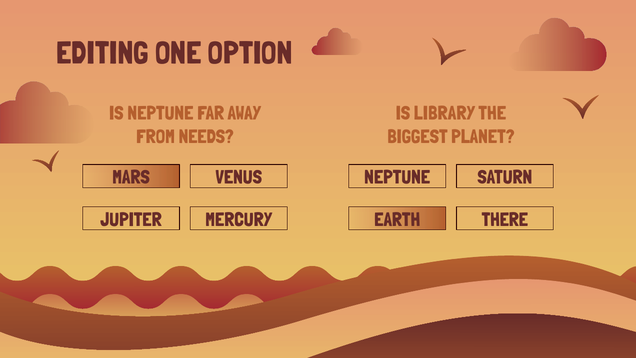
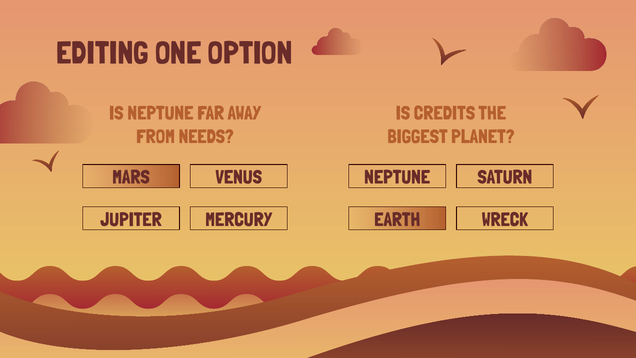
LIBRARY: LIBRARY -> CREDITS (445, 113)
THERE: THERE -> WRECK (505, 219)
